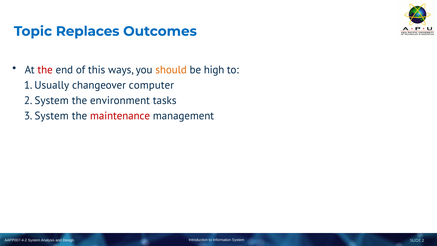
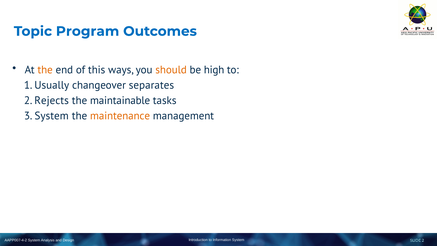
Replaces: Replaces -> Program (88, 31)
the colour: red -> orange (45, 70)
computer: computer -> separates (151, 85)
2 System: System -> Rejects (52, 100)
environment: environment -> maintainable (120, 100)
maintenance colour: red -> orange (120, 116)
